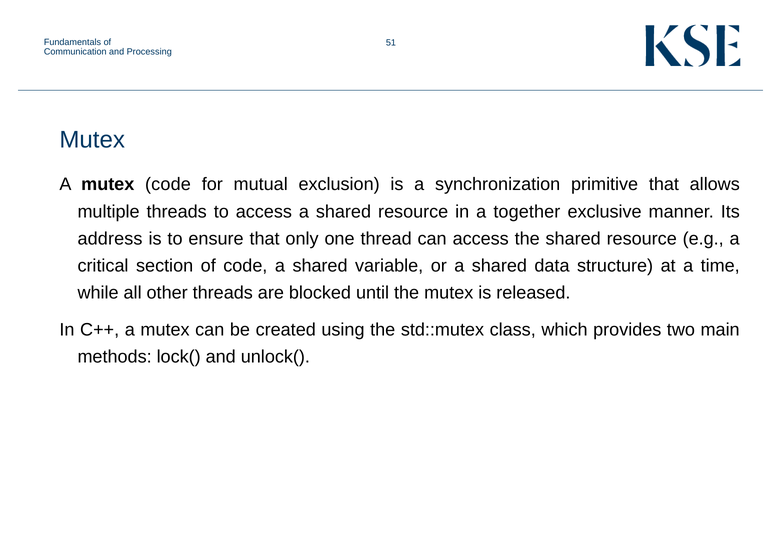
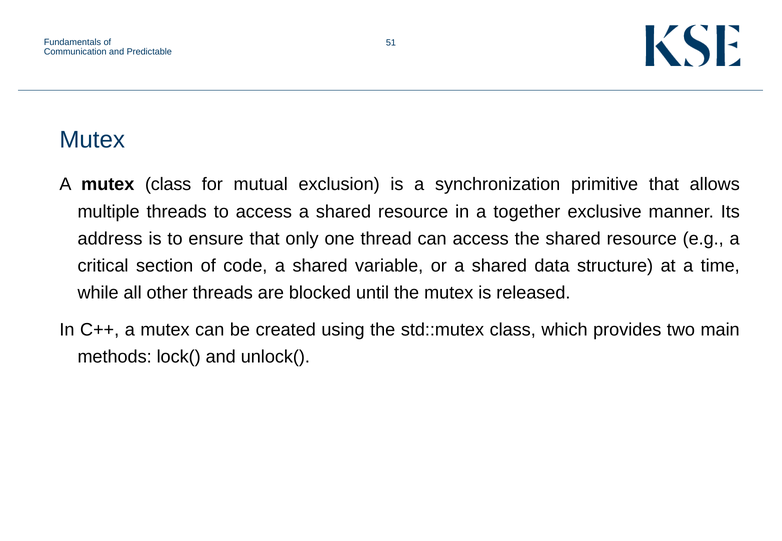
Processing: Processing -> Predictable (149, 52)
mutex code: code -> class (168, 185)
